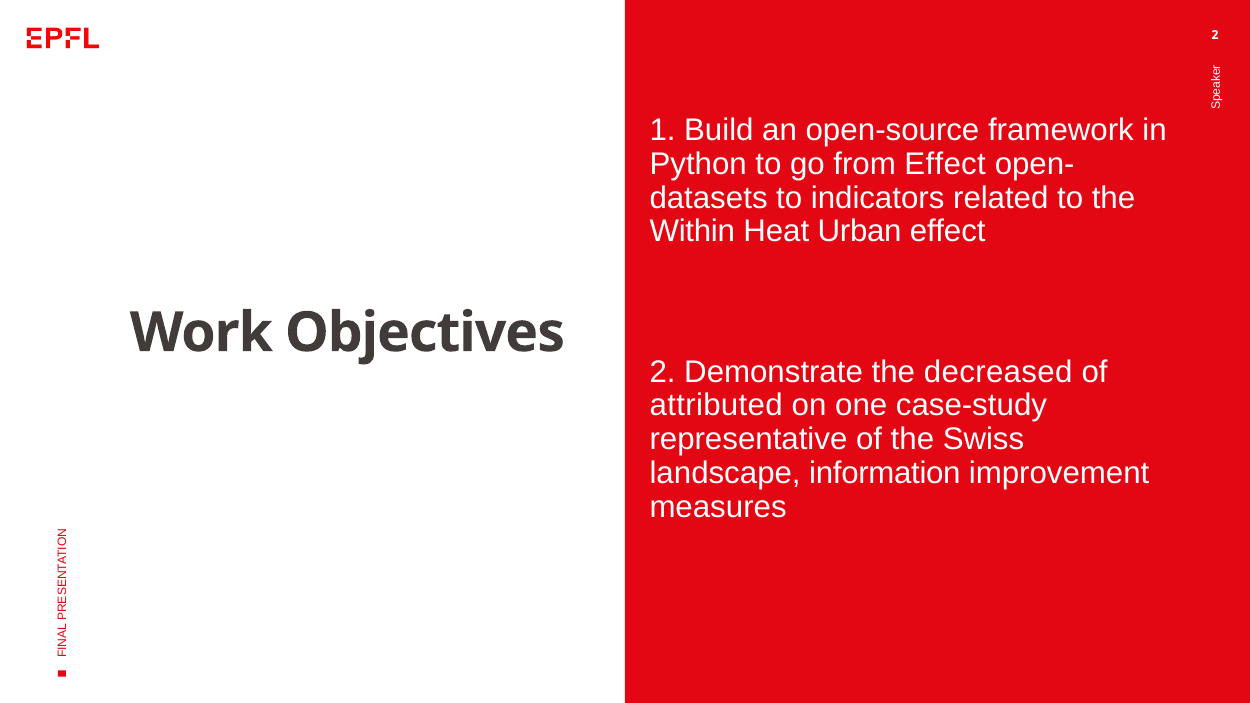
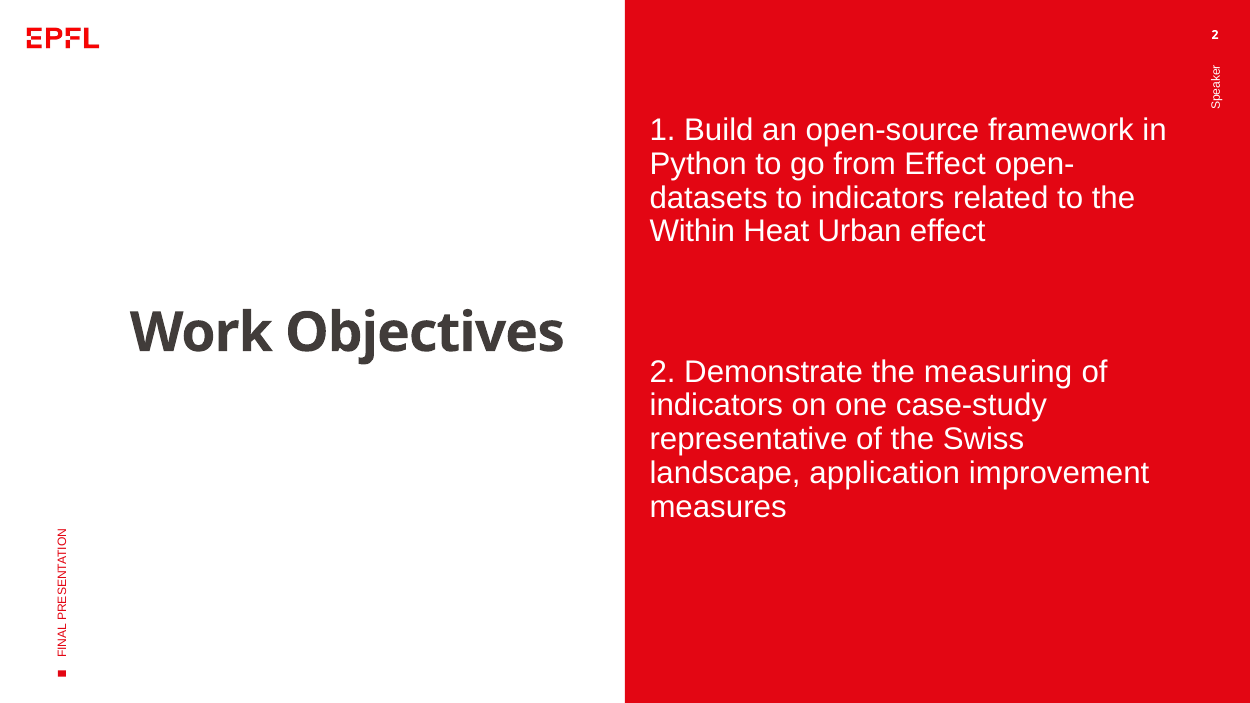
decreased: decreased -> measuring (998, 372)
attributed: attributed -> indicators (716, 406)
information: information -> application (885, 473)
